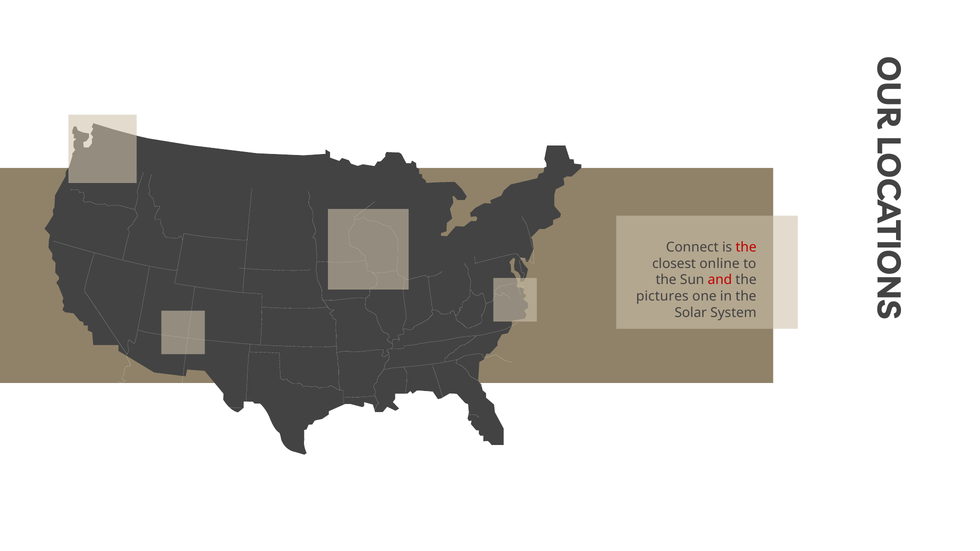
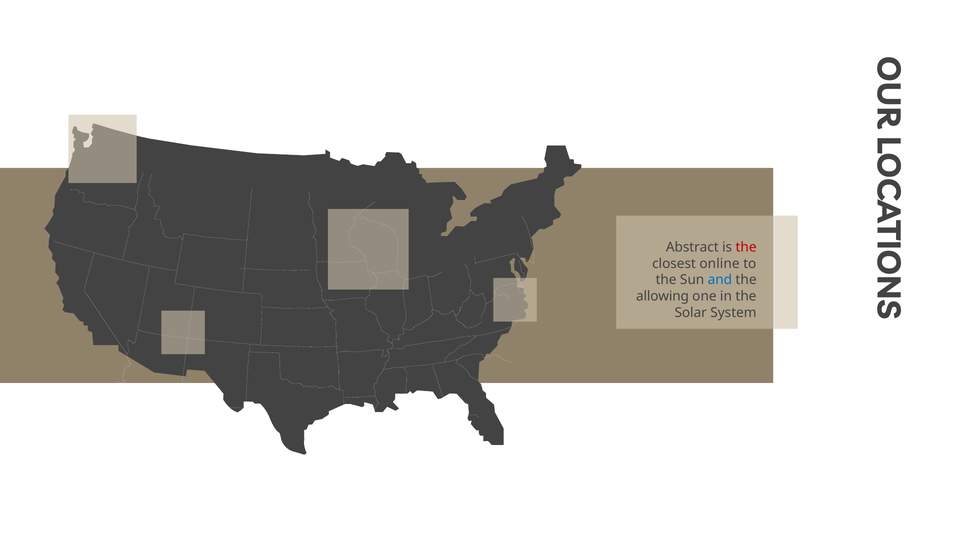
Connect: Connect -> Abstract (692, 247)
and colour: red -> blue (720, 280)
pictures: pictures -> allowing (662, 296)
